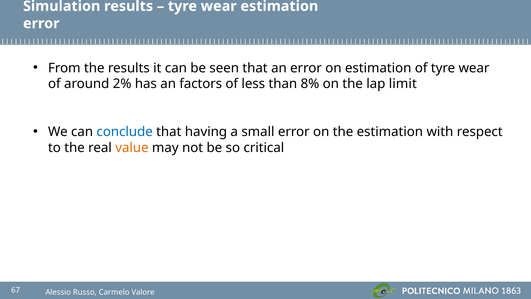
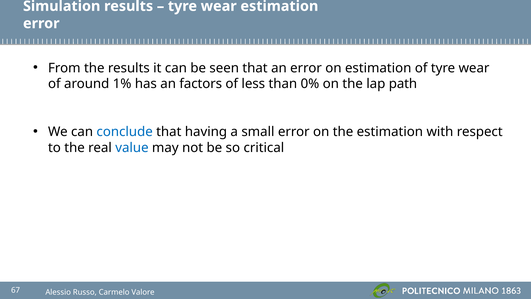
2%: 2% -> 1% (122, 84)
8%: 8% -> 0% (310, 84)
limit: limit -> path (403, 84)
value colour: orange -> blue (132, 148)
